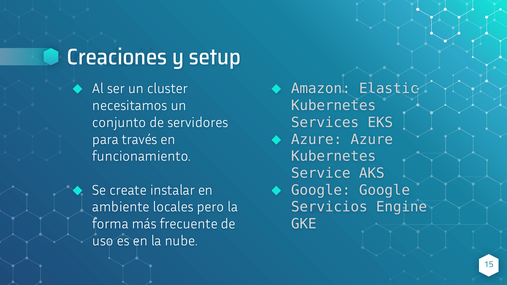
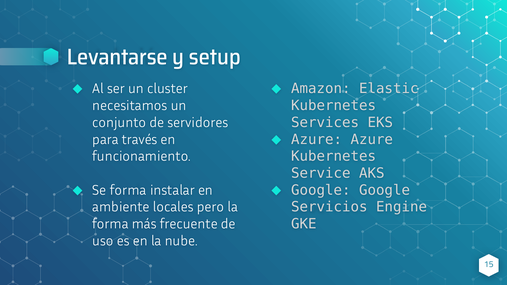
Creaciones: Creaciones -> Levantarse (117, 57)
Se create: create -> forma (128, 190)
